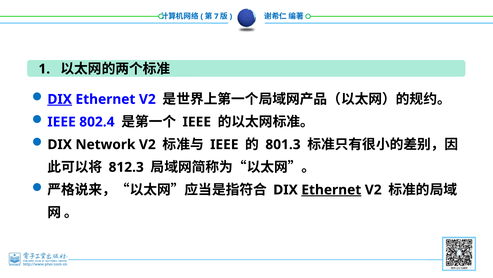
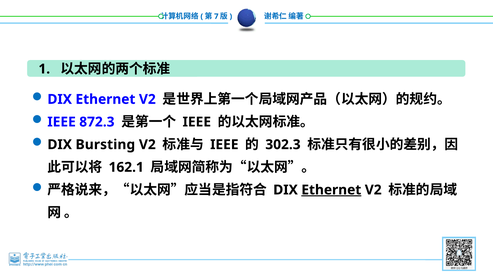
DIX underline: present -> none (60, 99)
802.4: 802.4 -> 872.3 (97, 122)
Network: Network -> Bursting (105, 144)
801.3: 801.3 -> 302.3 (283, 144)
812.3: 812.3 -> 162.1 (126, 167)
